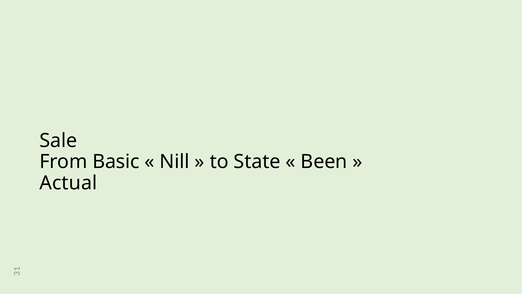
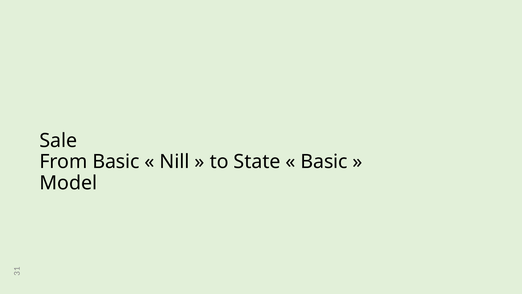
Been: Been -> Basic (324, 162)
Actual: Actual -> Model (68, 183)
